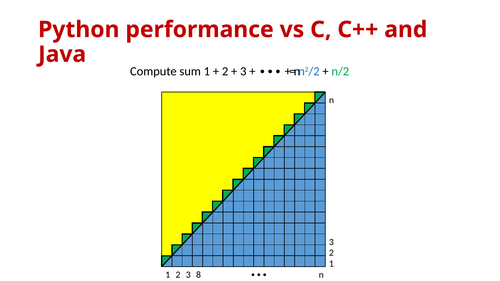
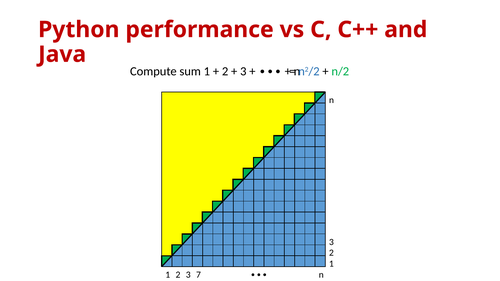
8: 8 -> 7 (198, 275)
